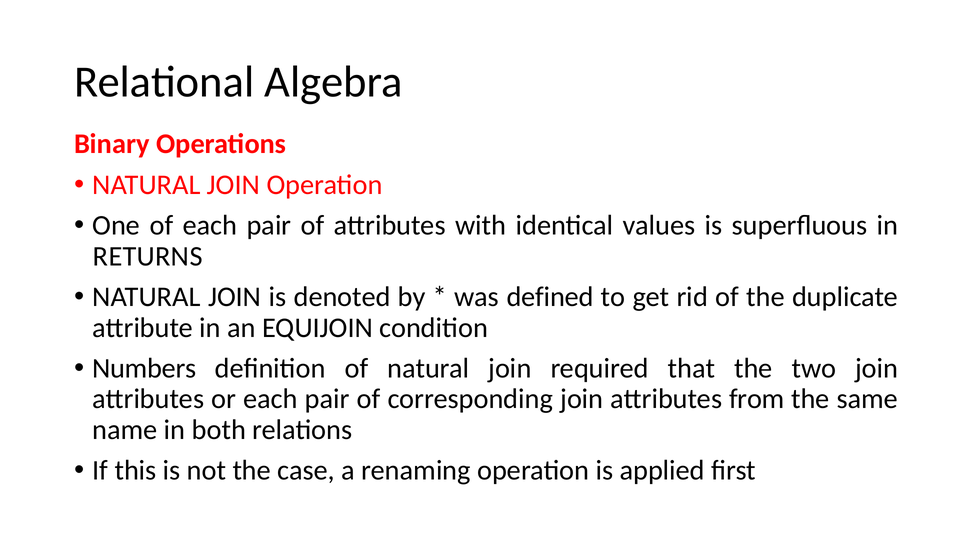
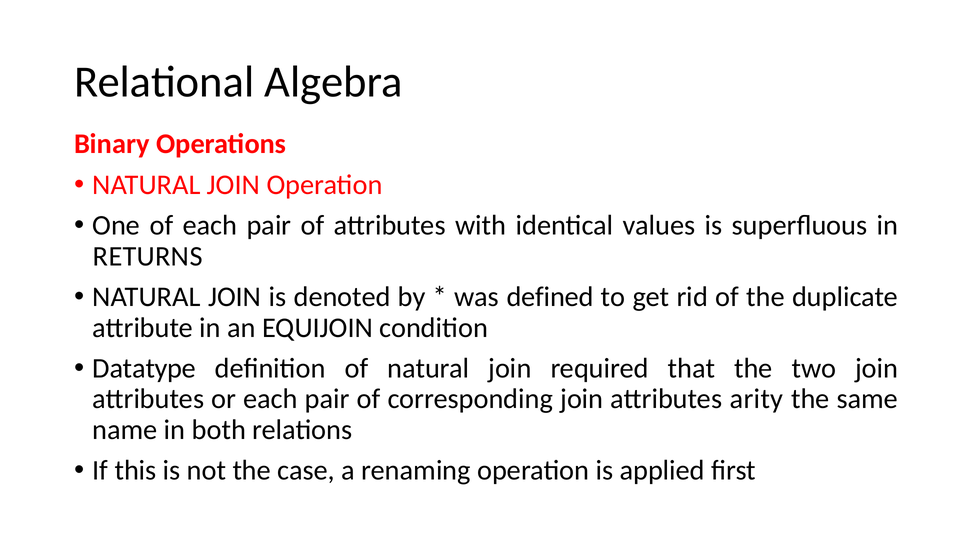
Numbers: Numbers -> Datatype (144, 368)
from: from -> arity (756, 399)
